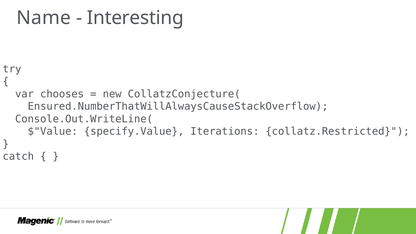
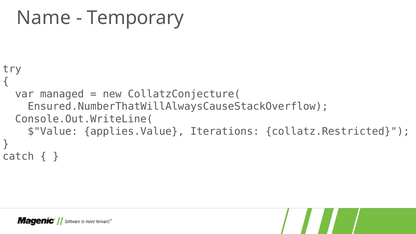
Interesting: Interesting -> Temporary (135, 18)
chooses: chooses -> managed (62, 94)
specify.Value: specify.Value -> applies.Value (134, 131)
